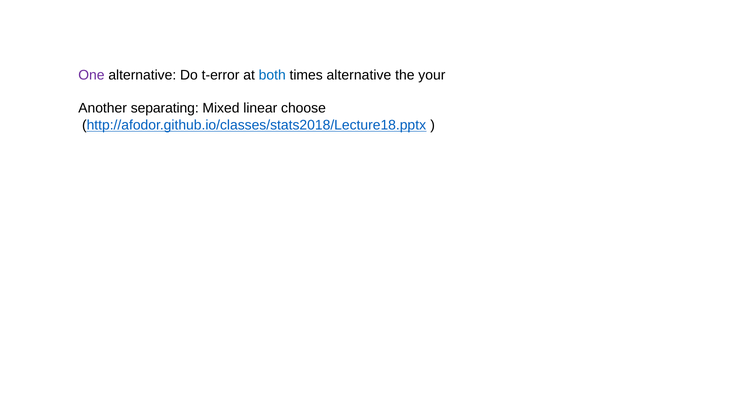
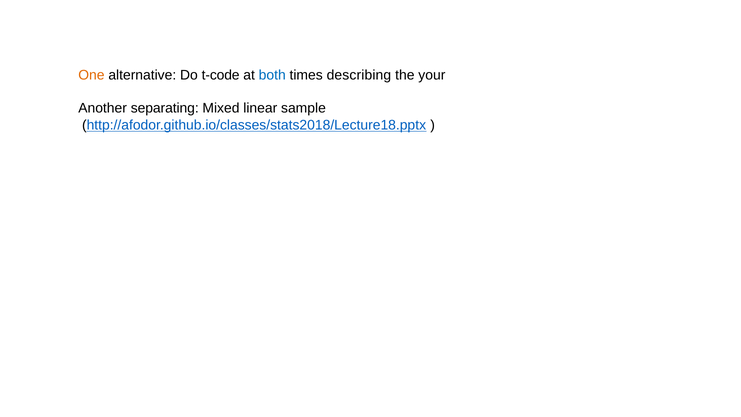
One colour: purple -> orange (91, 75)
t-error: t-error -> t-code (221, 75)
times alternative: alternative -> describing (359, 75)
choose: choose -> sample (303, 108)
